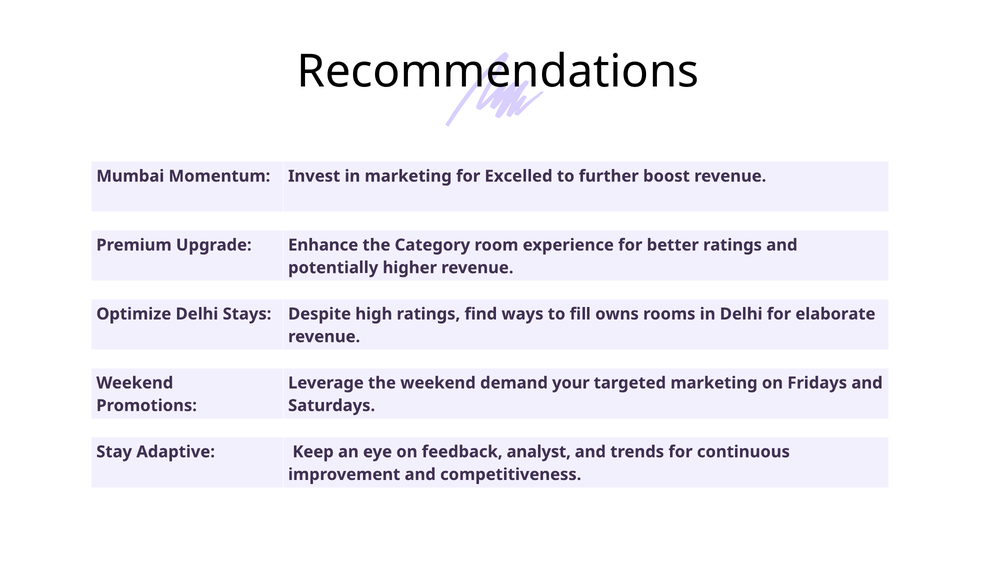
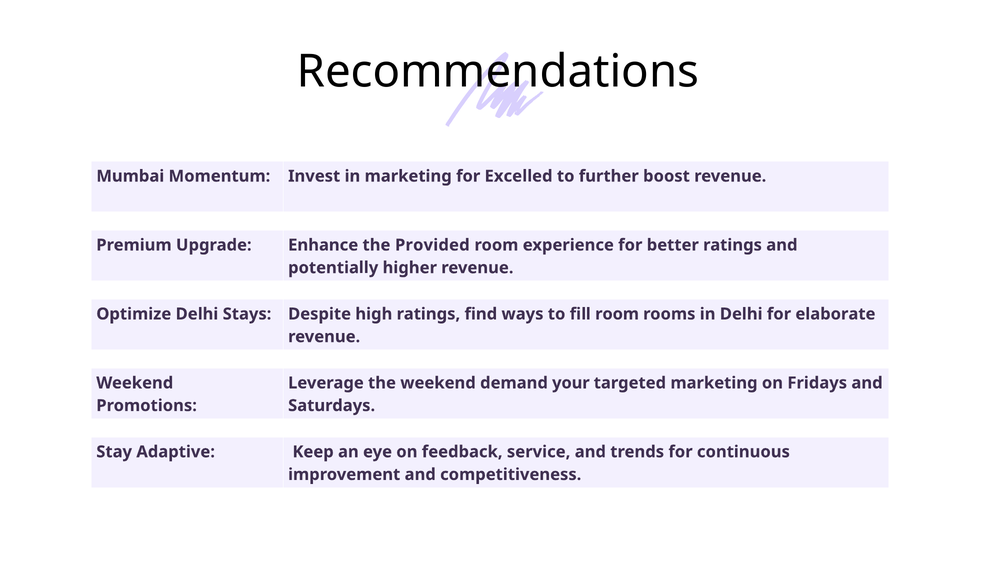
Category: Category -> Provided (432, 245)
fill owns: owns -> room (617, 314)
analyst: analyst -> service (539, 451)
